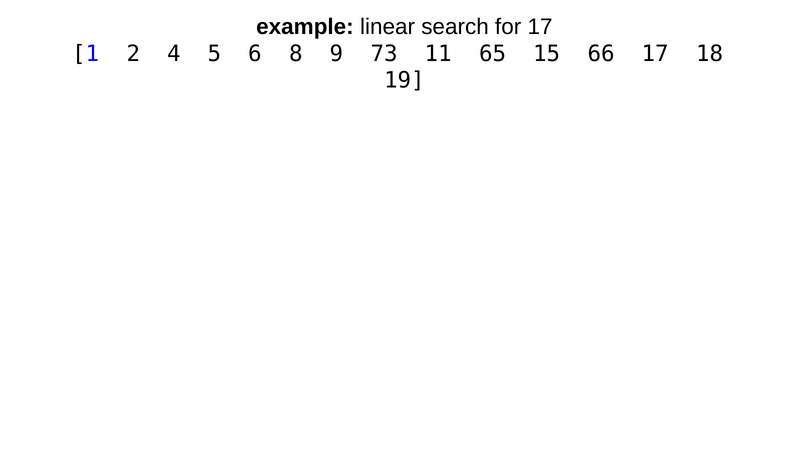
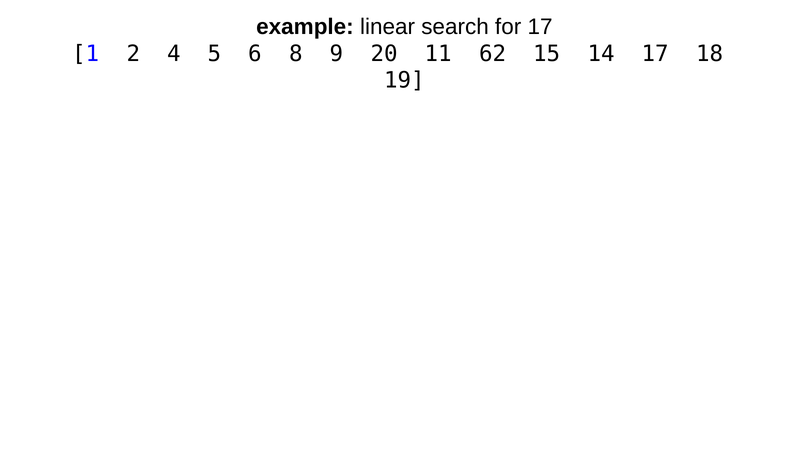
73: 73 -> 20 (384, 54)
65: 65 -> 62 (493, 54)
66: 66 -> 14 (601, 54)
